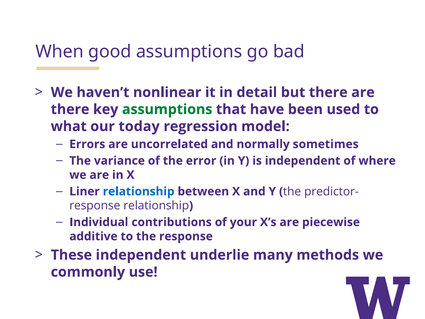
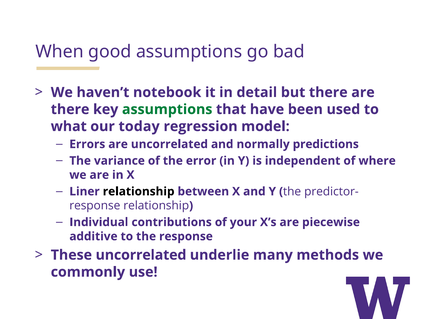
nonlinear: nonlinear -> notebook (167, 92)
sometimes: sometimes -> predictions (326, 144)
relationship colour: blue -> black (139, 191)
These independent: independent -> uncorrelated (141, 255)
